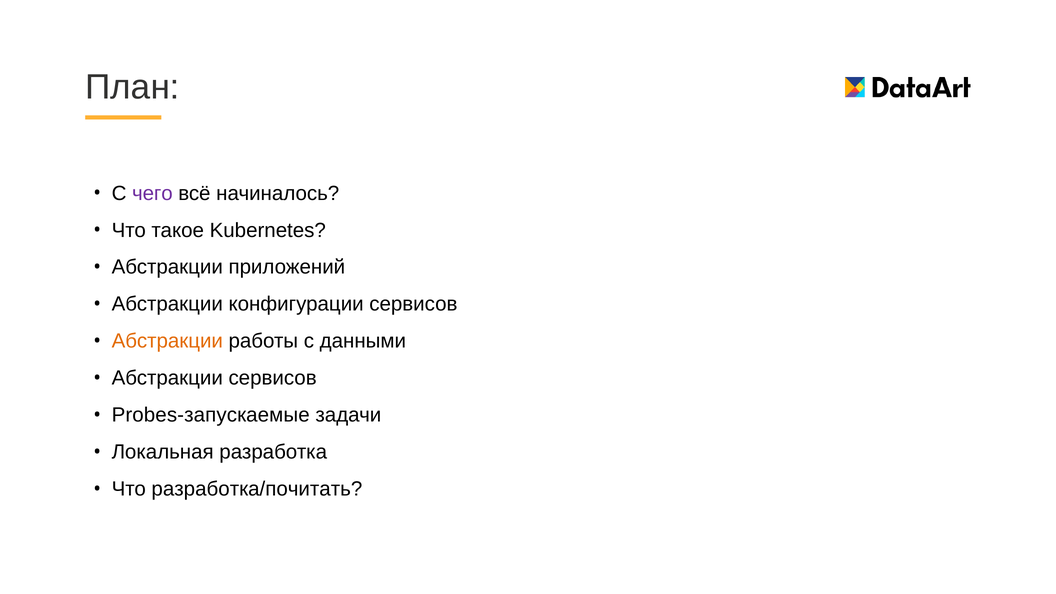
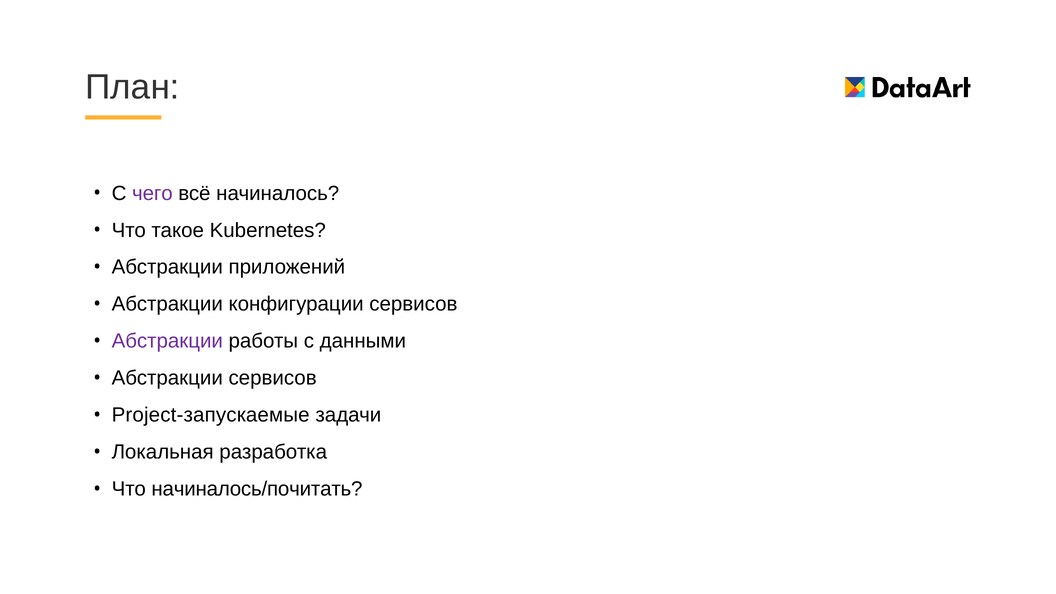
Абстракции colour: orange -> purple (167, 341)
Probes-запускаемые: Probes-запускаемые -> Project-запускаемые (211, 415)
разработка/почитать: разработка/почитать -> начиналось/почитать (257, 489)
